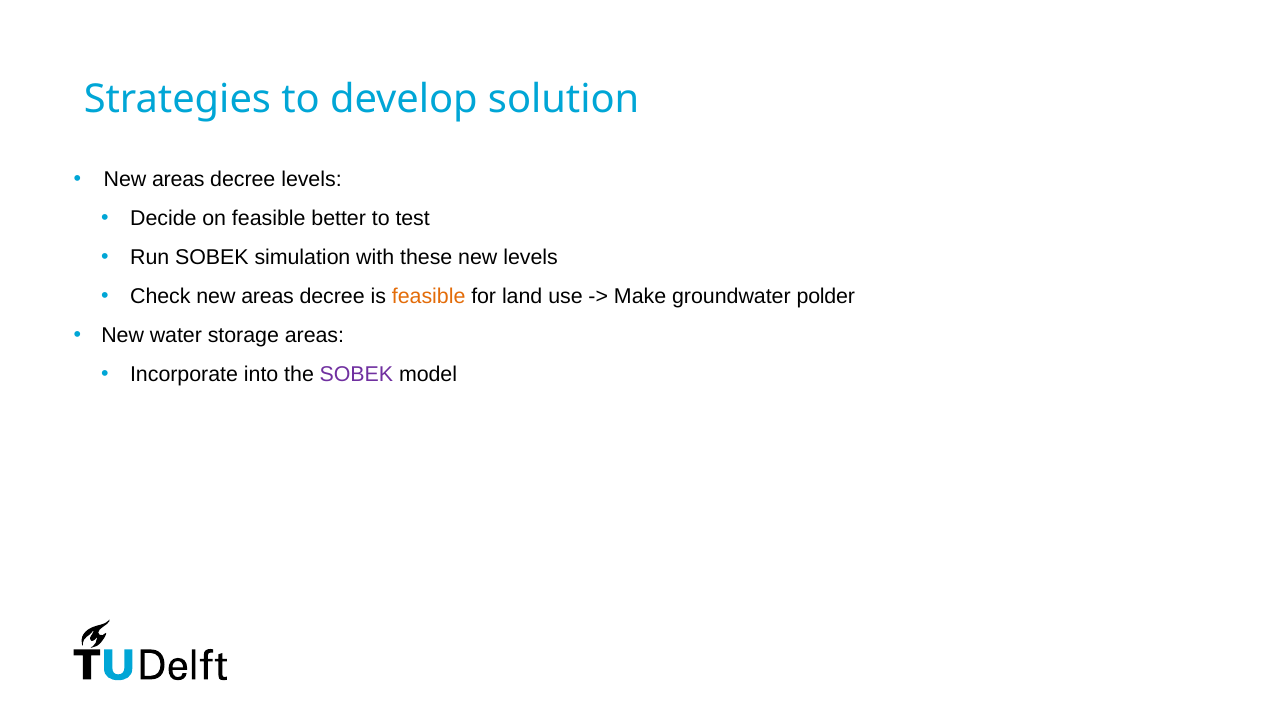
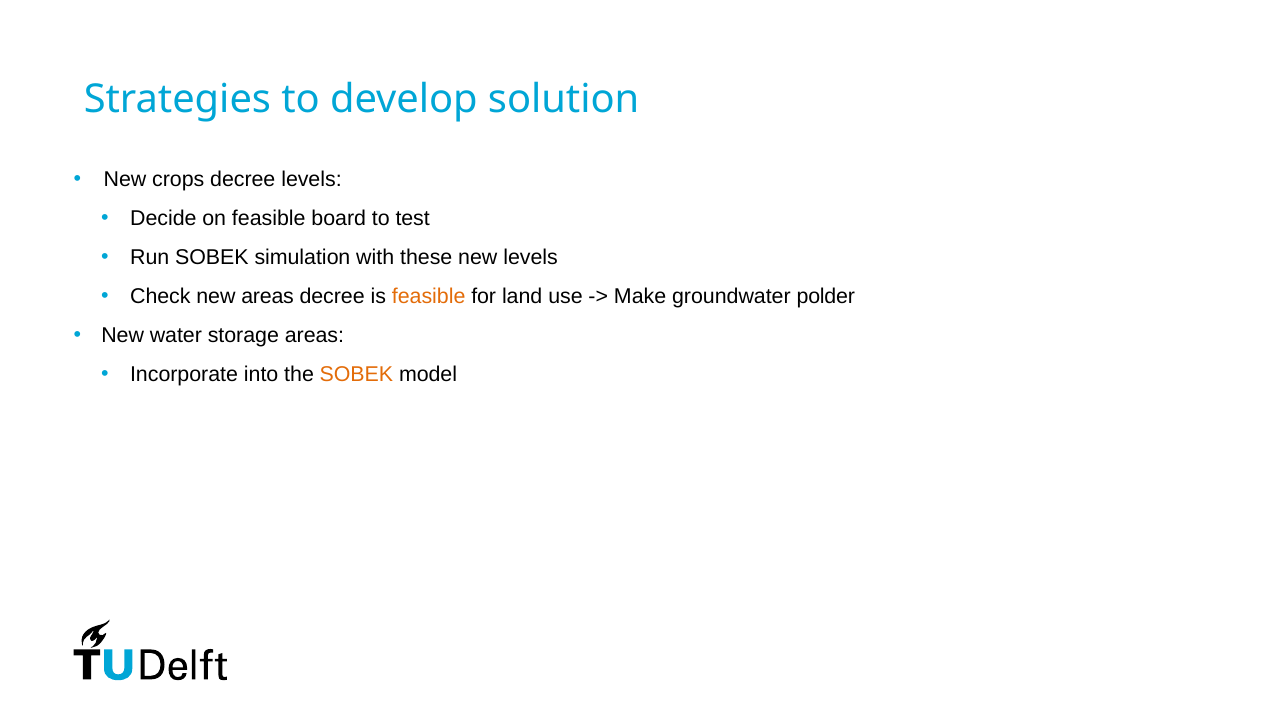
areas: areas -> crops (178, 179)
better: better -> board (339, 218)
SOBEK colour: purple -> orange (356, 375)
